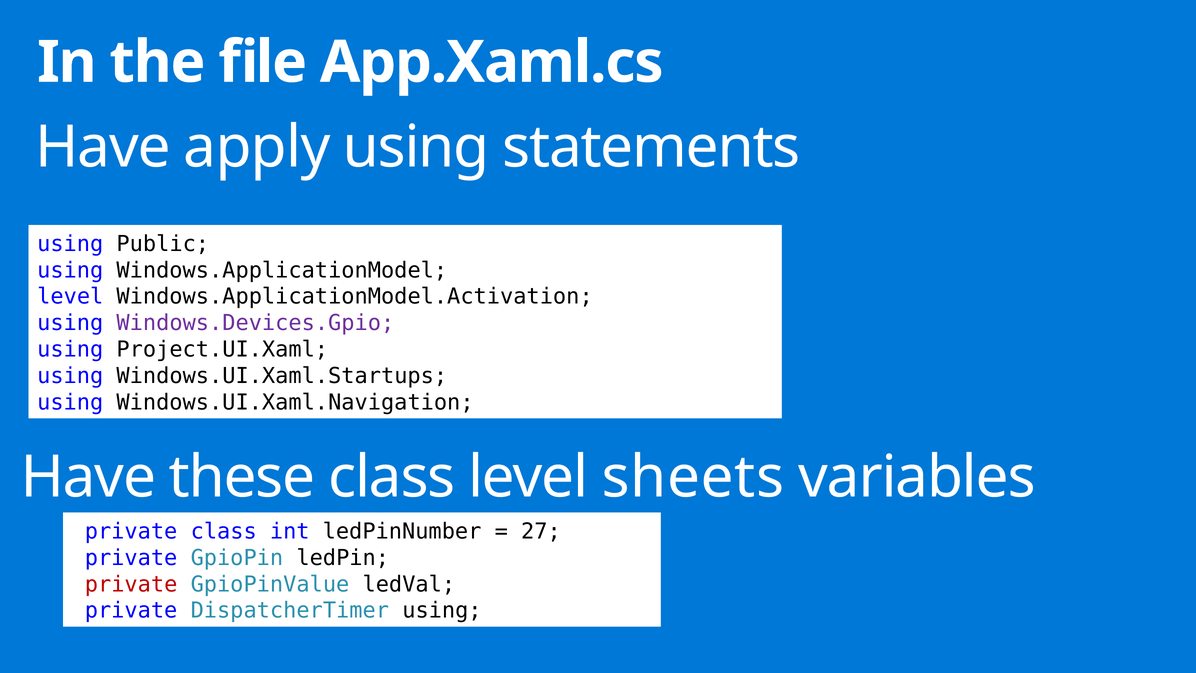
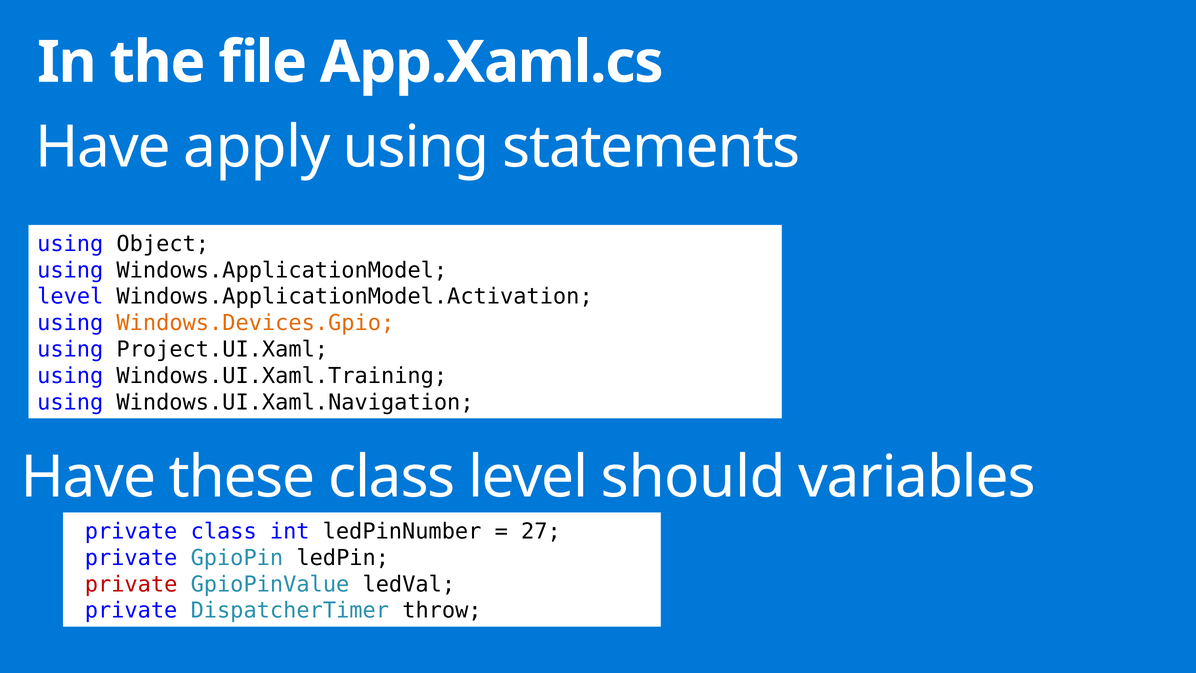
Public: Public -> Object (163, 244)
Windows.Devices.Gpio colour: purple -> orange (255, 323)
Windows.UI.Xaml.Startups: Windows.UI.Xaml.Startups -> Windows.UI.Xaml.Training (282, 376)
sheets: sheets -> should (693, 477)
DispatcherTimer using: using -> throw (442, 610)
